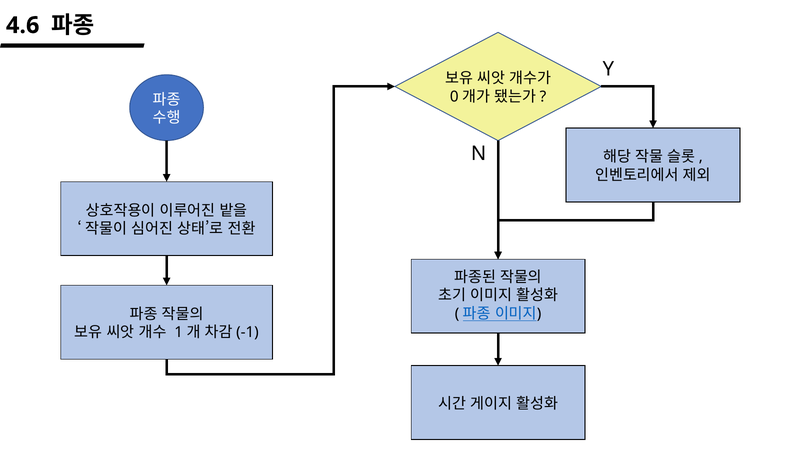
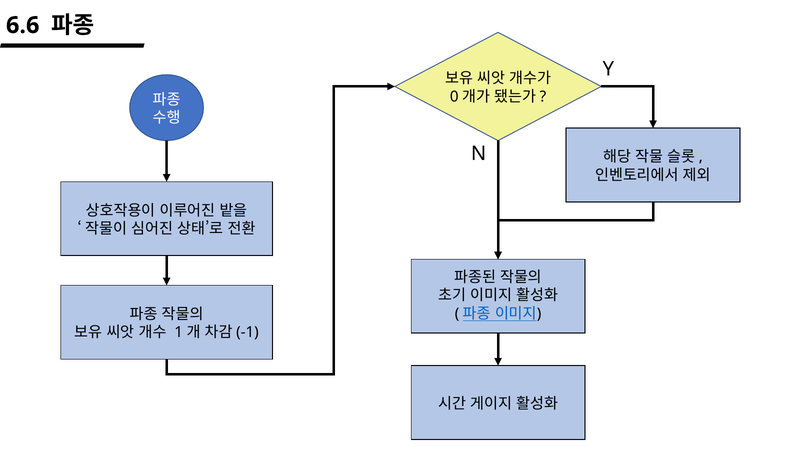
4.6: 4.6 -> 6.6 (23, 25)
